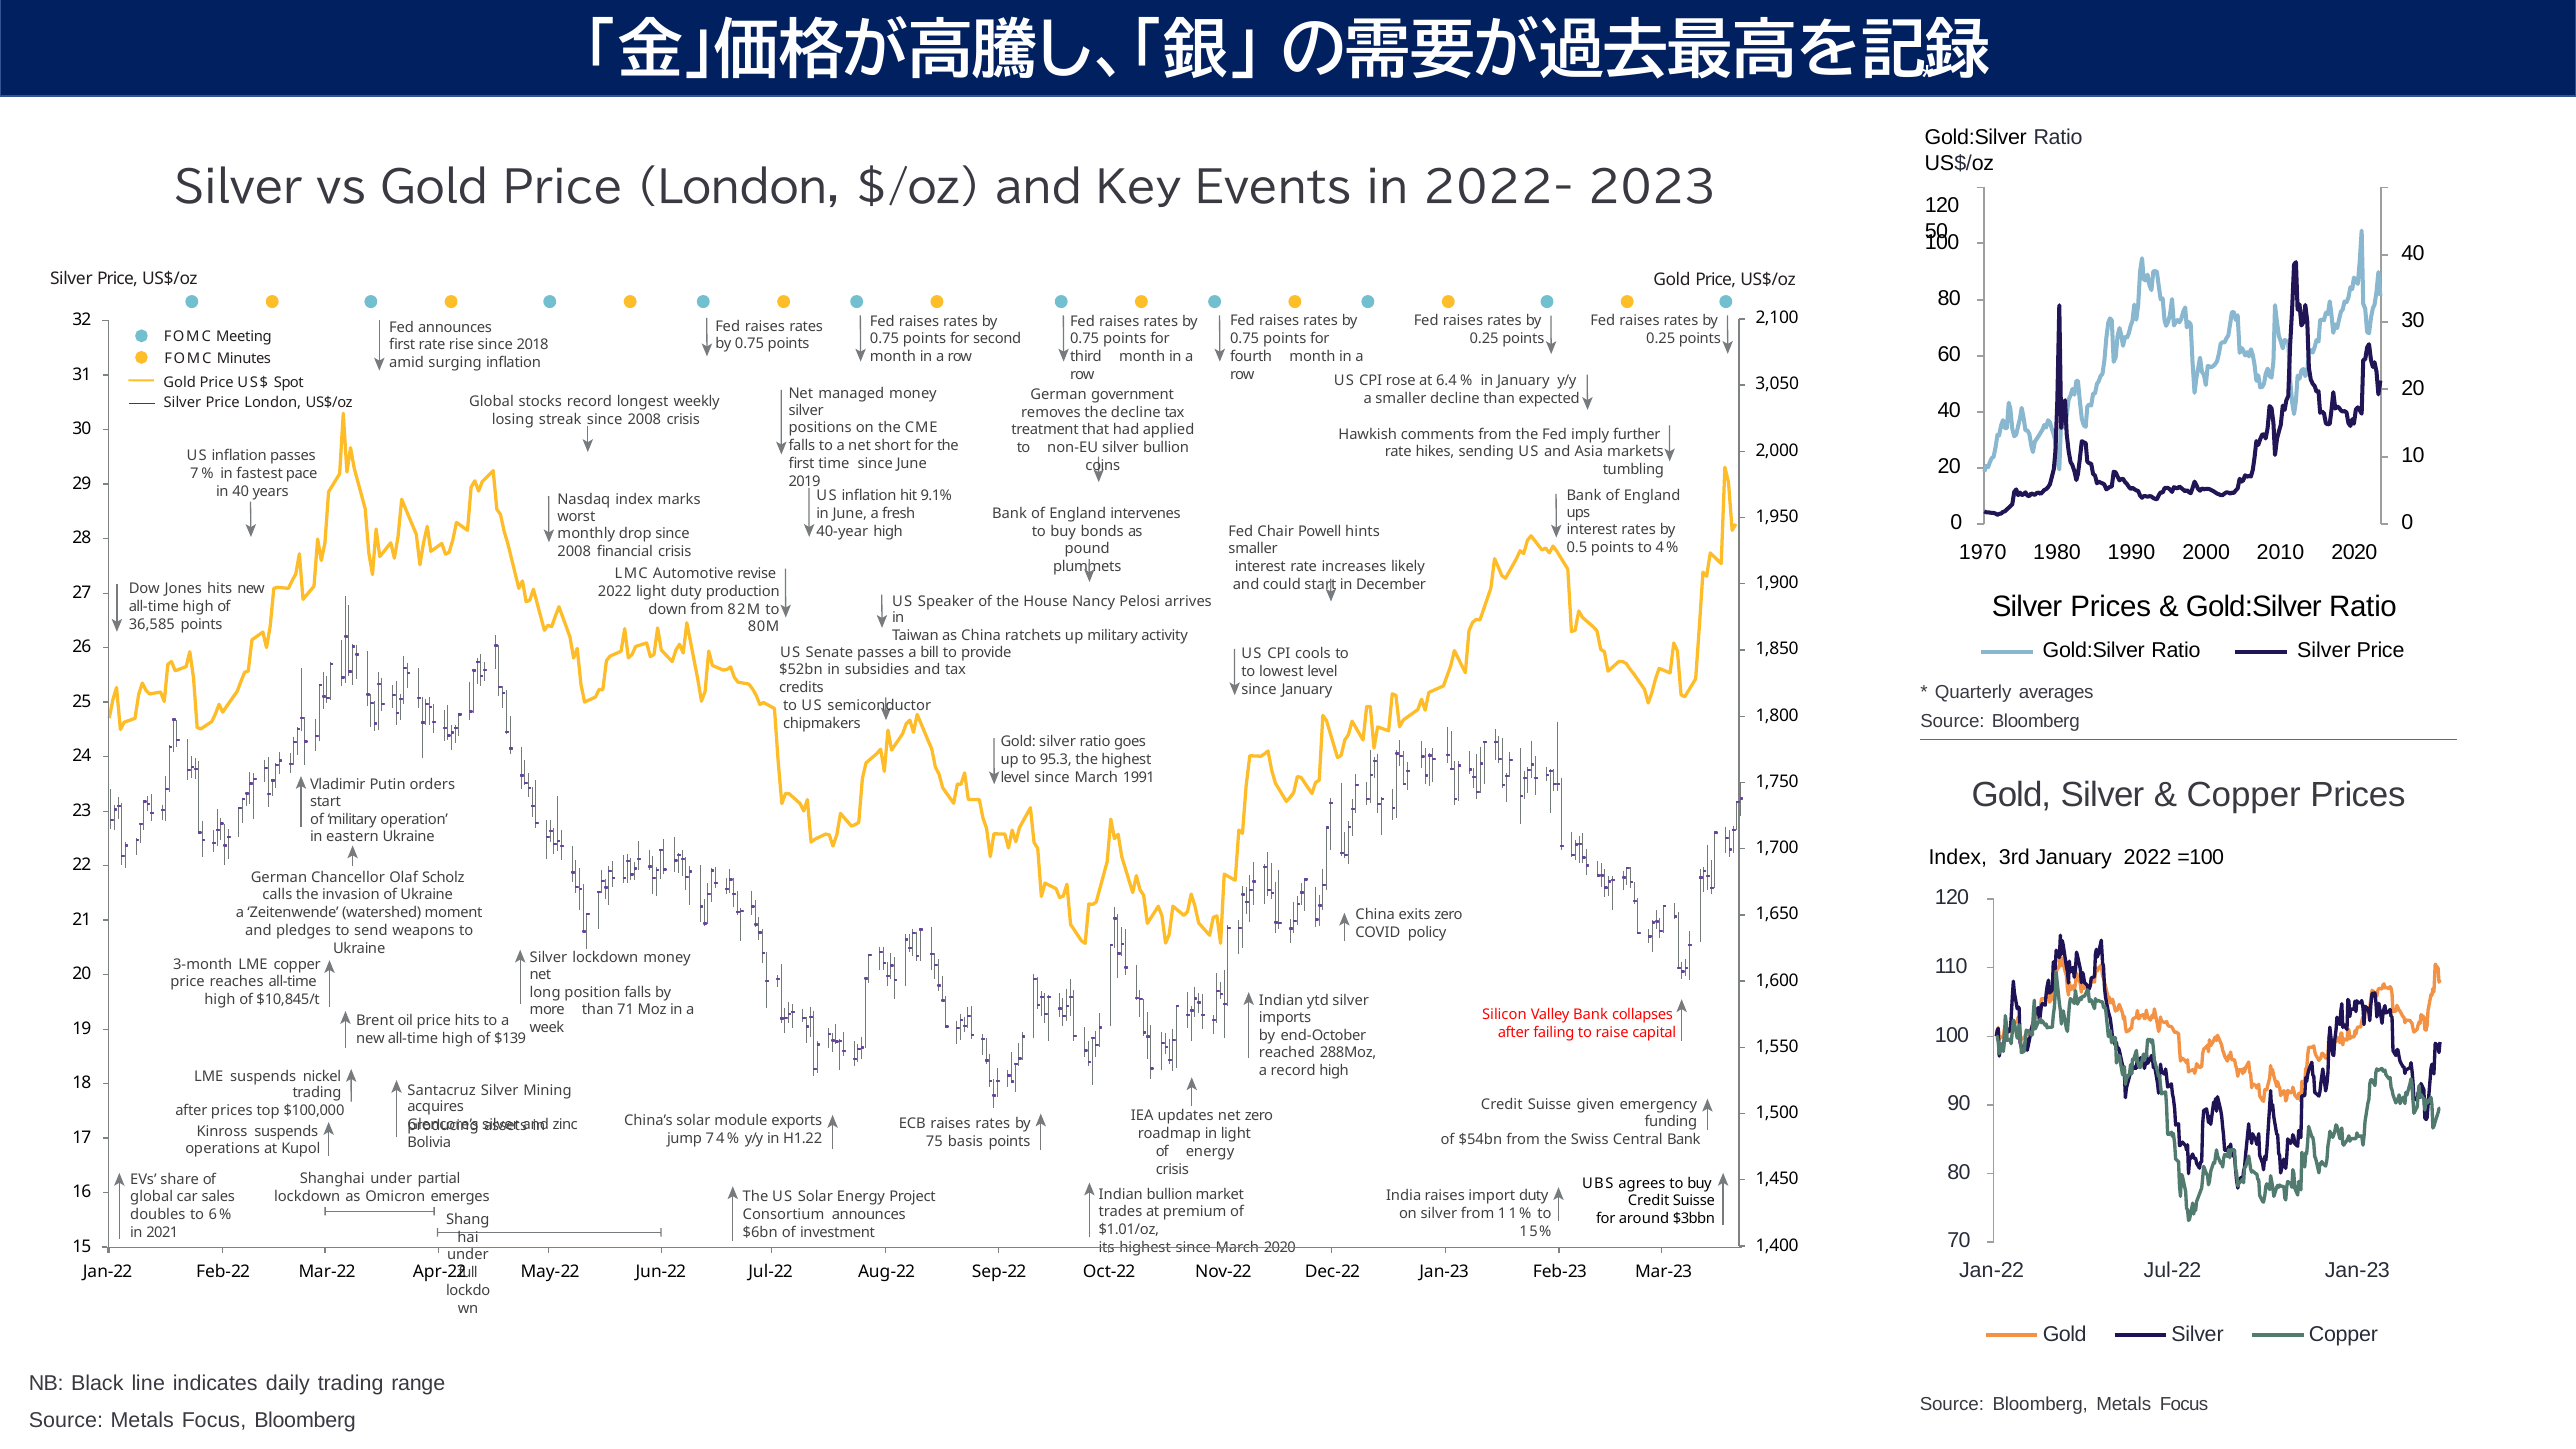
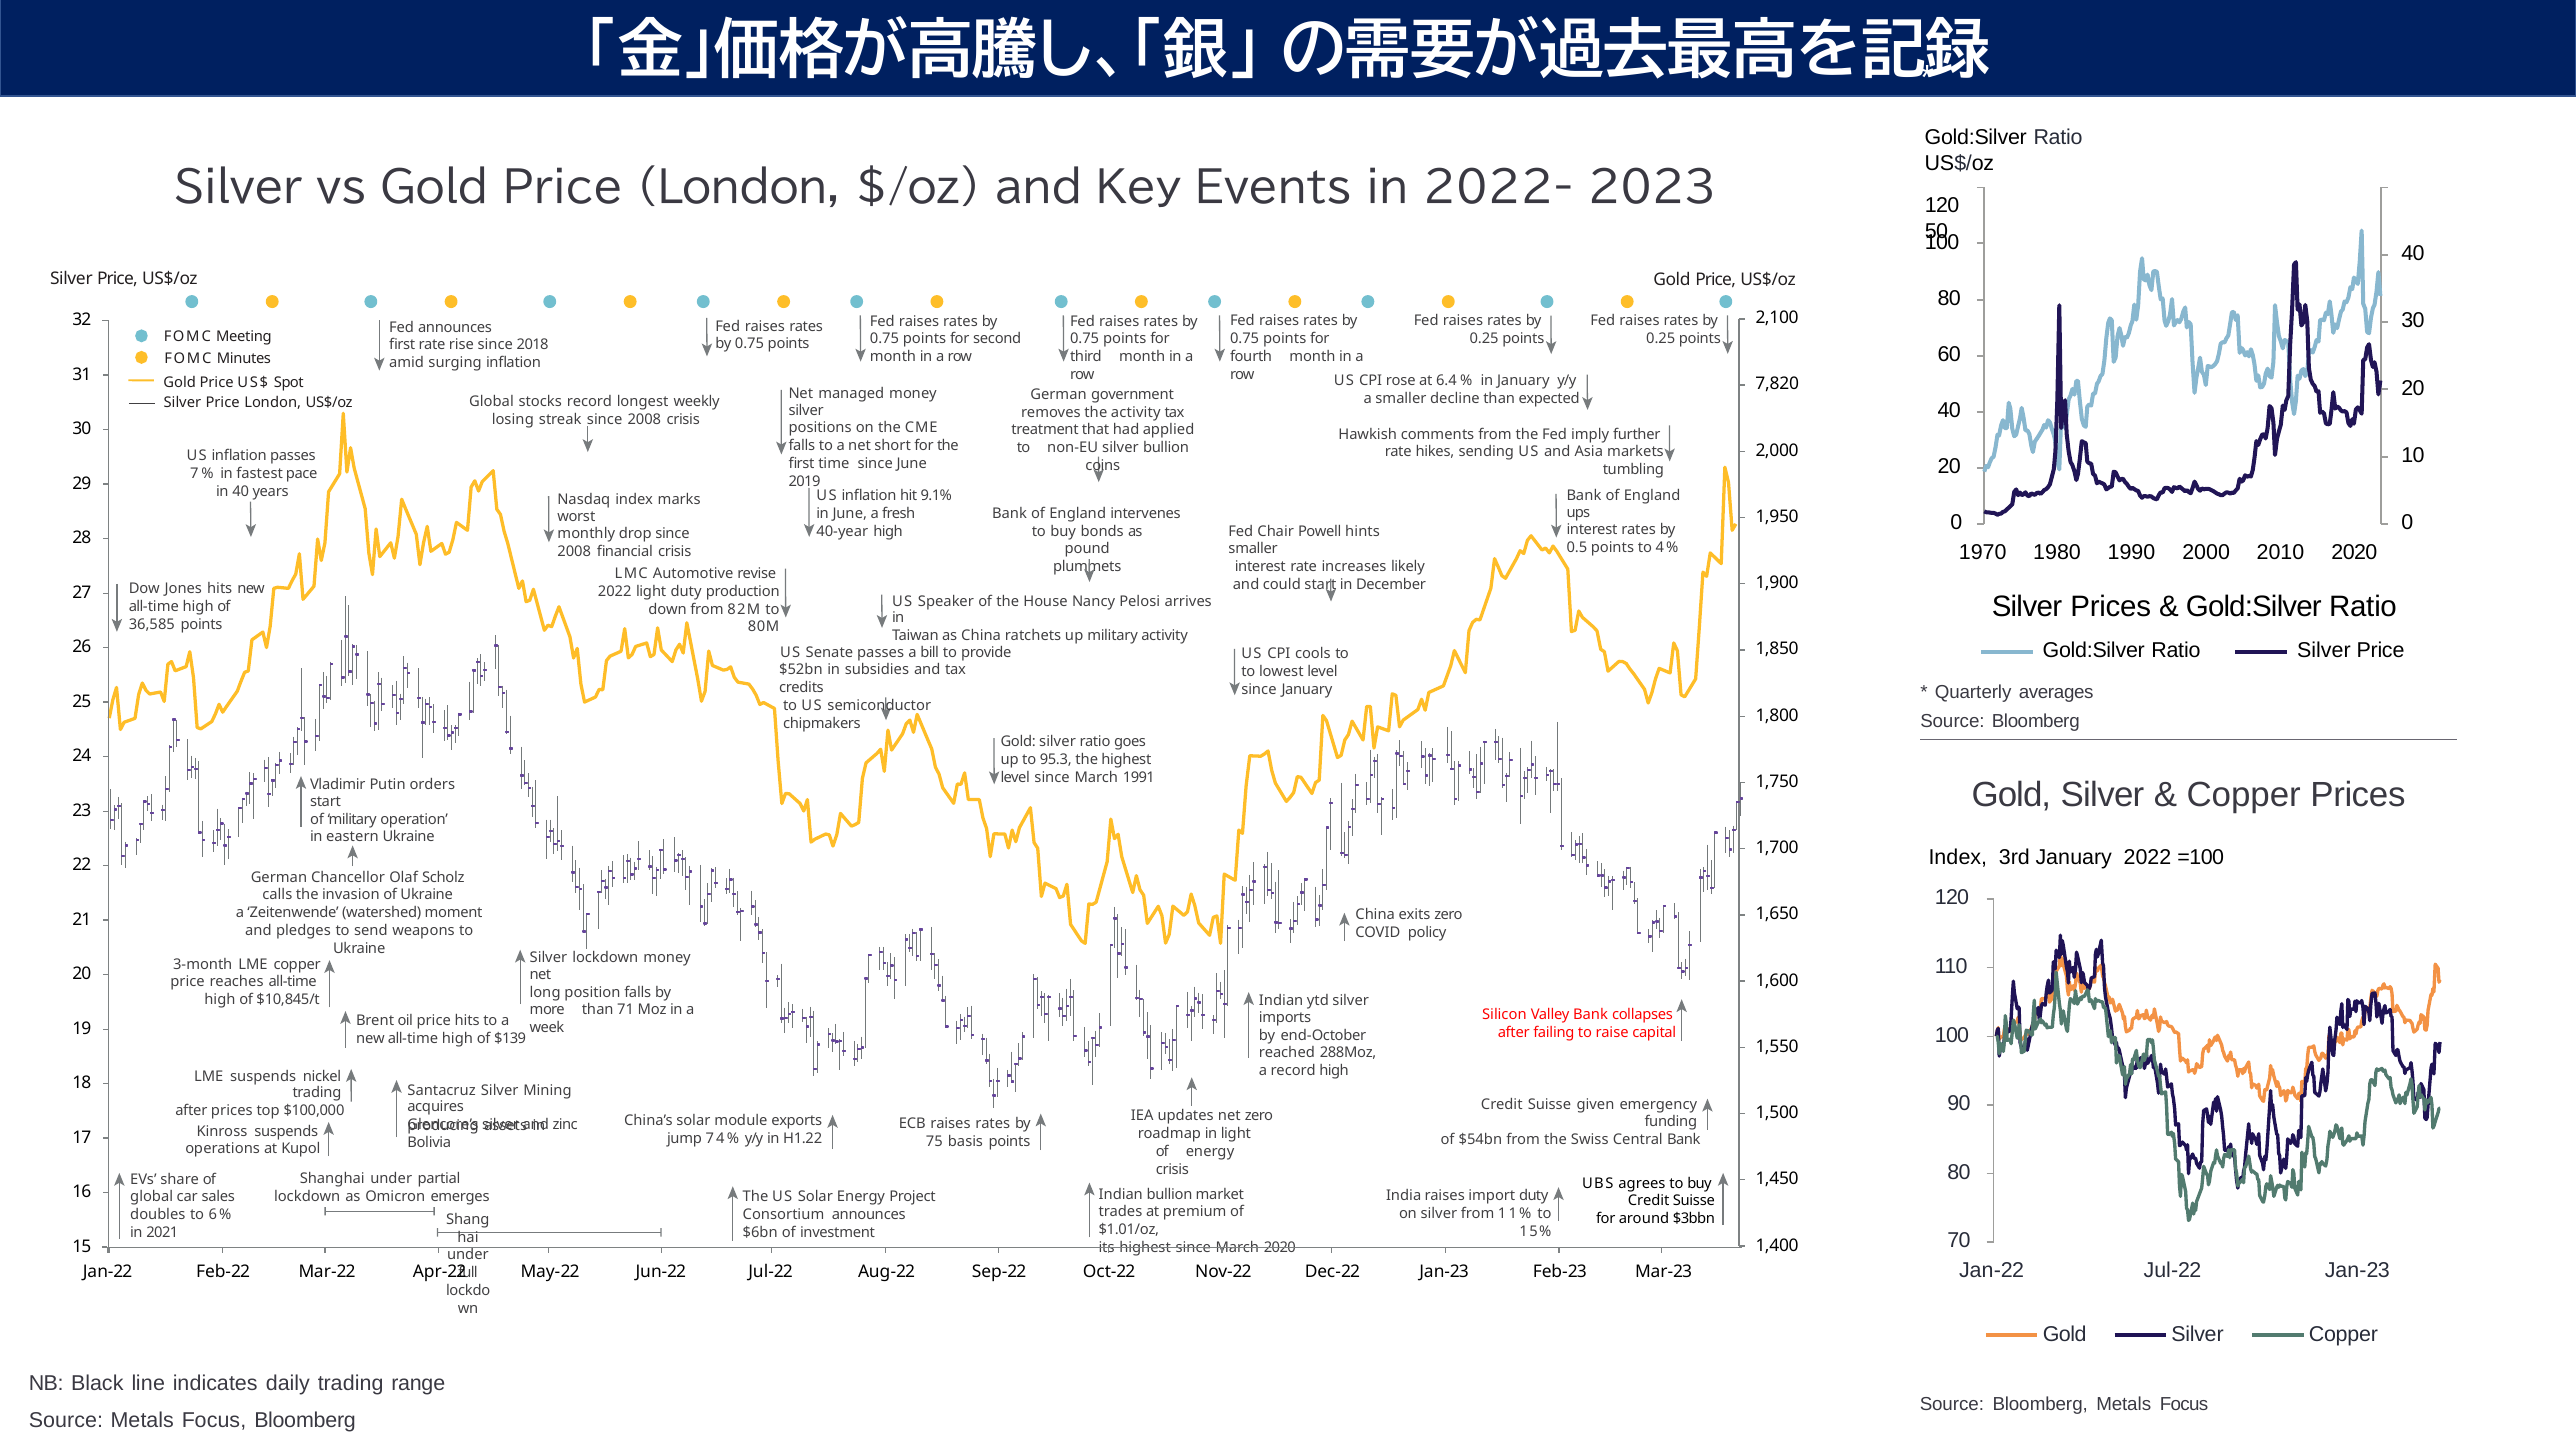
3,050: 3,050 -> 7,820 (1777, 384)
the decline: decline -> activity (1136, 412)
